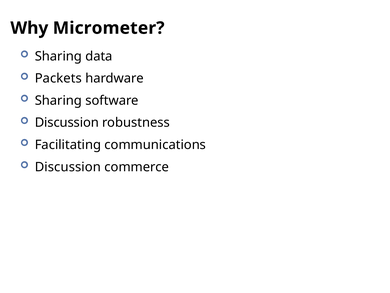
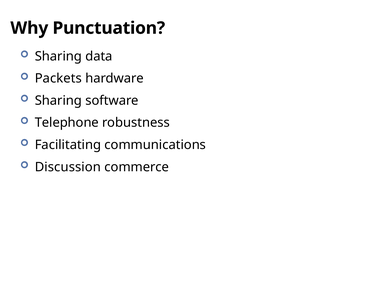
Micrometer: Micrometer -> Punctuation (109, 28)
Discussion: Discussion -> Telephone (67, 122)
